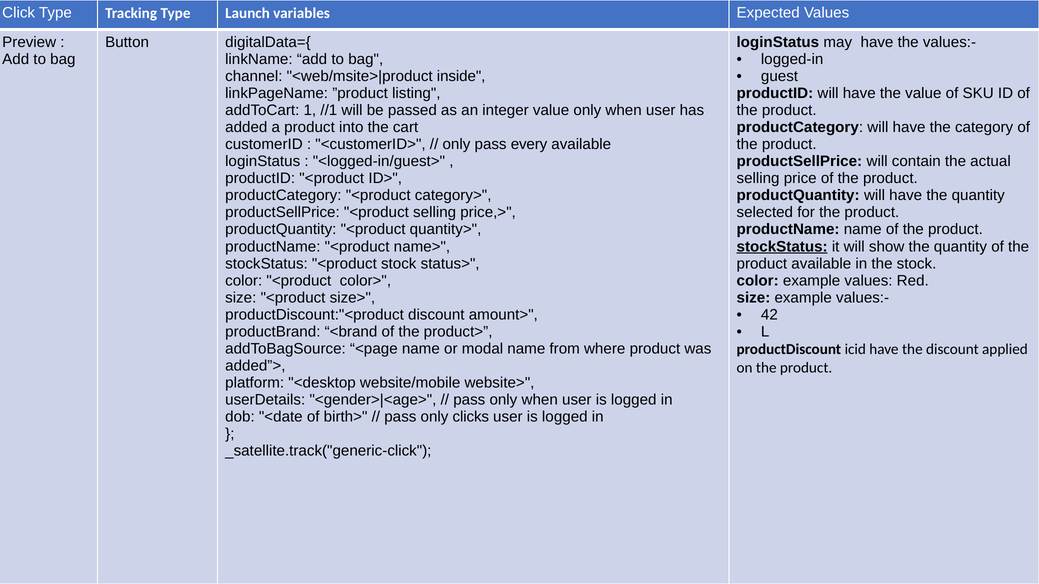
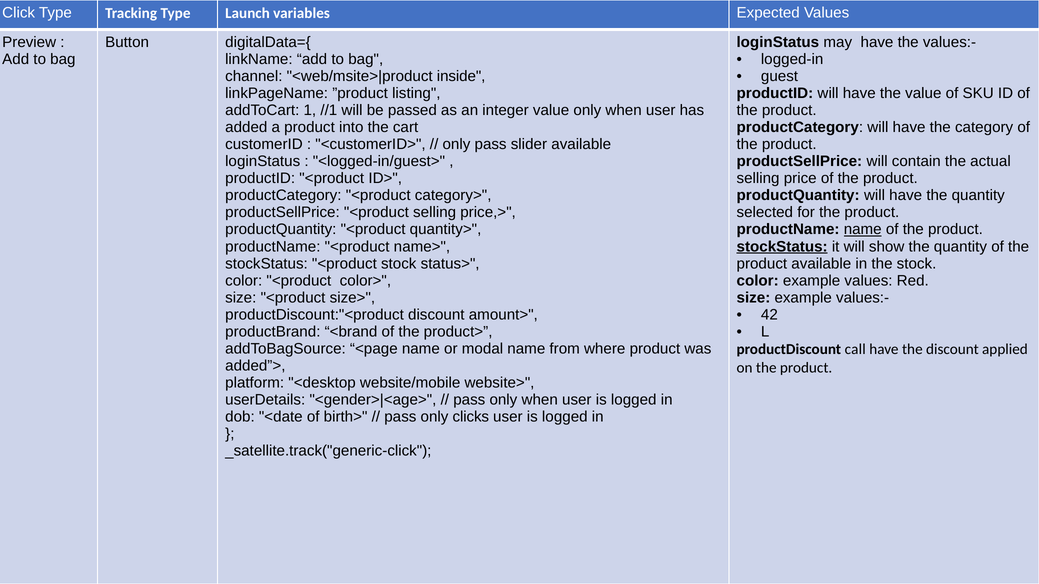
every: every -> slider (529, 145)
name underline: none -> present (863, 230)
icid: icid -> call (855, 349)
